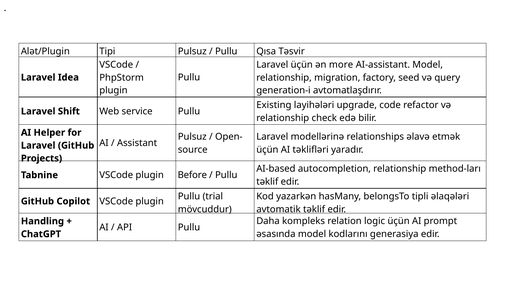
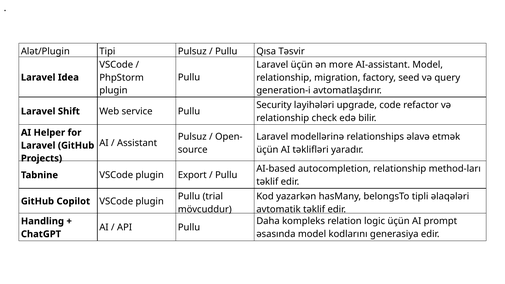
Existing: Existing -> Security (274, 105)
Before: Before -> Export (192, 175)
